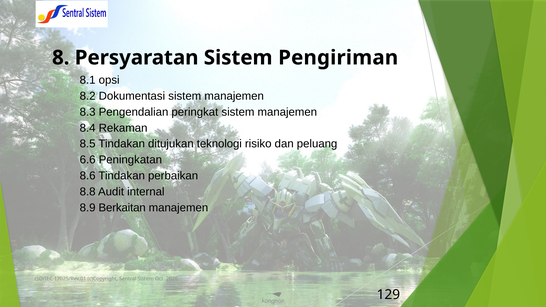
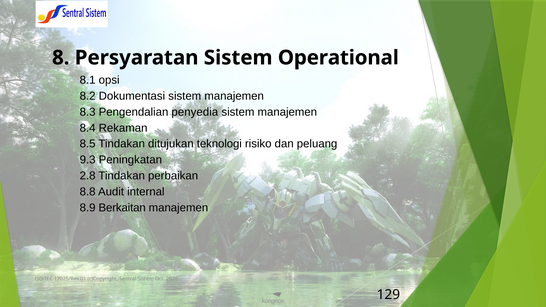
Pengiriman: Pengiriman -> Operational (338, 58)
peringkat: peringkat -> penyedia (195, 112)
6.6: 6.6 -> 9.3 (88, 160)
8.6: 8.6 -> 2.8 (88, 176)
